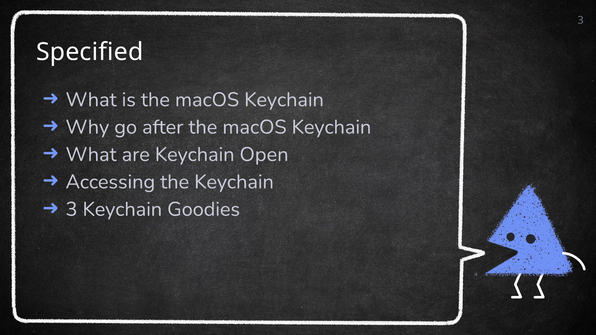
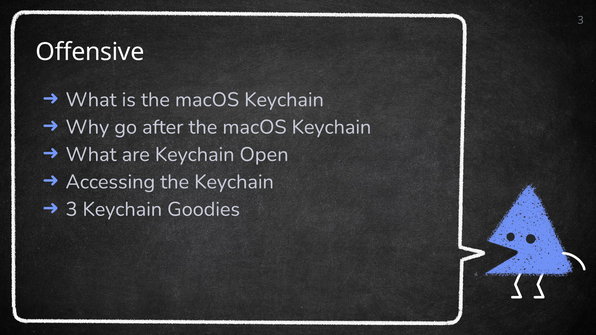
Specified: Specified -> Offensive (90, 52)
